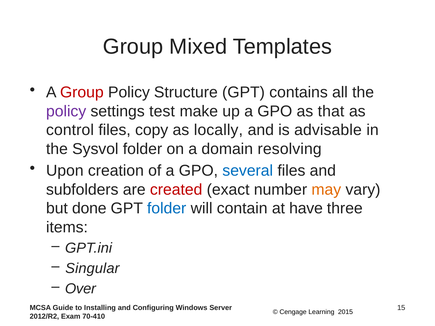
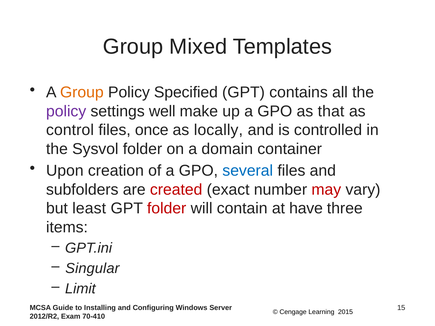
Group colour: red -> orange (82, 92)
Structure: Structure -> Specified (186, 92)
test: test -> well (162, 111)
copy: copy -> once (152, 130)
advisable: advisable -> controlled (328, 130)
resolving: resolving -> container (290, 149)
may colour: orange -> red (326, 190)
done: done -> least (89, 209)
folder colour: blue -> red (167, 209)
Over: Over -> Limit (80, 289)
